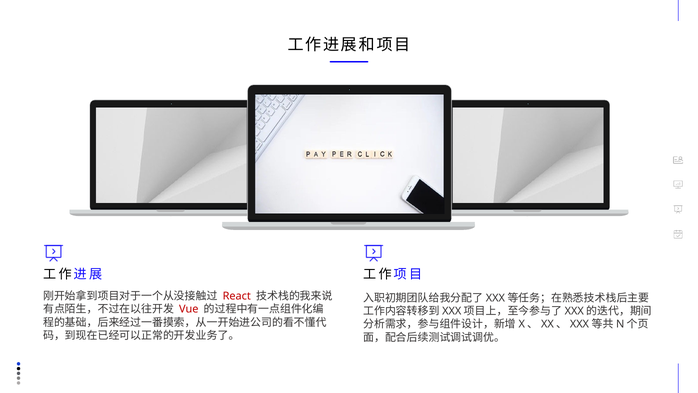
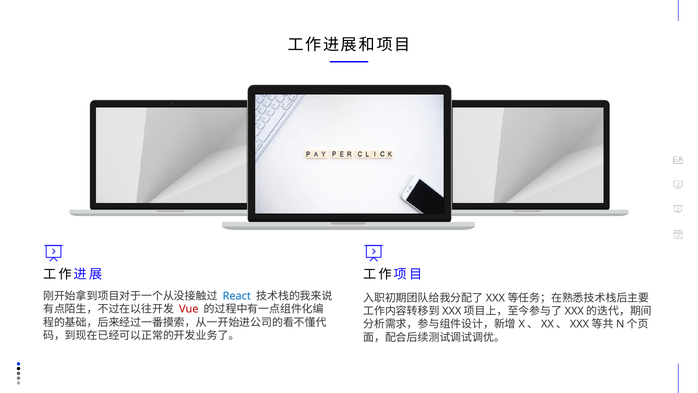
React colour: red -> blue (237, 296)
